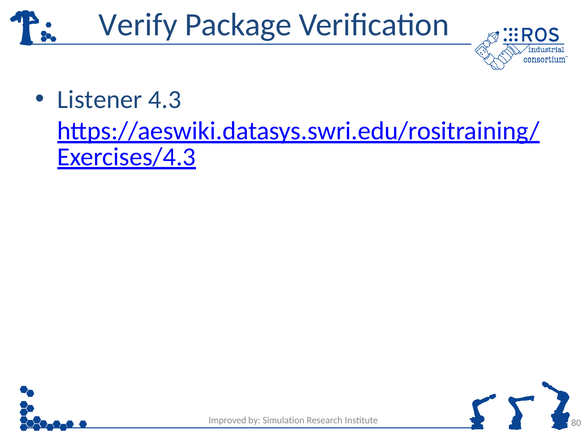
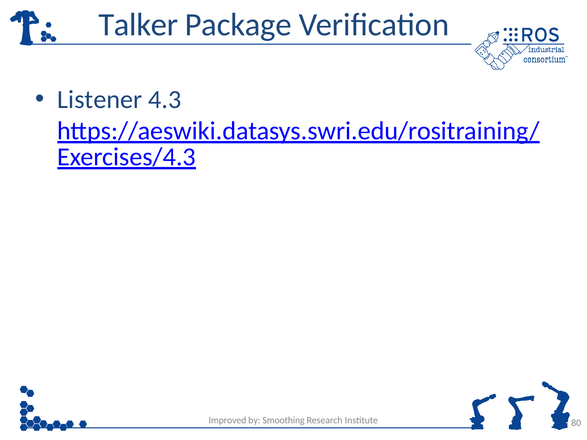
Verify: Verify -> Talker (138, 25)
Simulation: Simulation -> Smoothing (284, 420)
